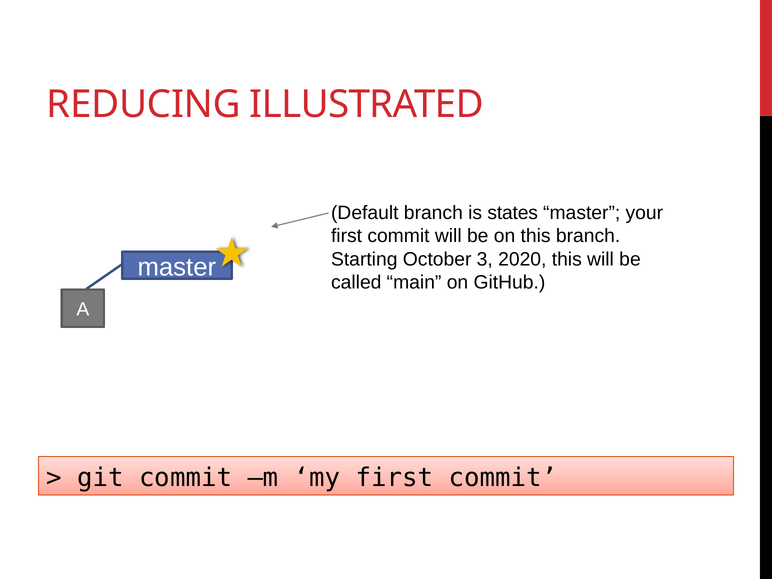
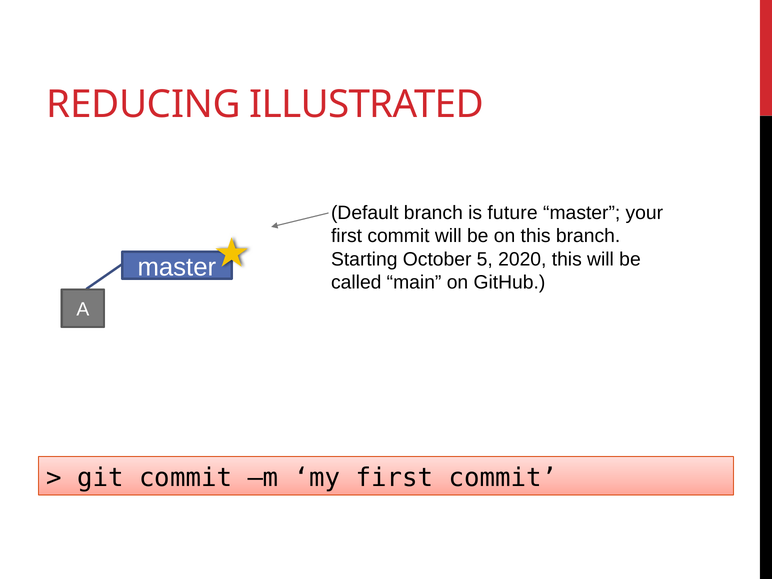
states: states -> future (513, 213)
3: 3 -> 5 (485, 259)
